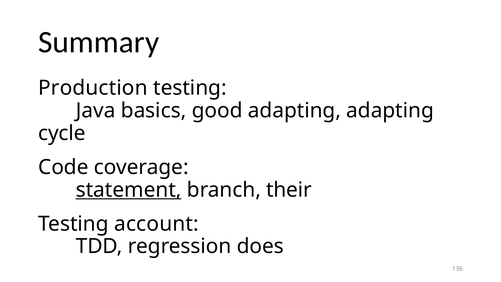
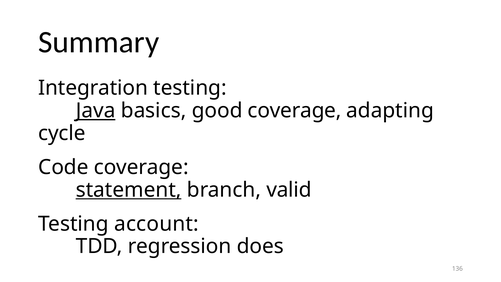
Production: Production -> Integration (93, 88)
Java underline: none -> present (96, 111)
good adapting: adapting -> coverage (295, 111)
their: their -> valid (289, 190)
